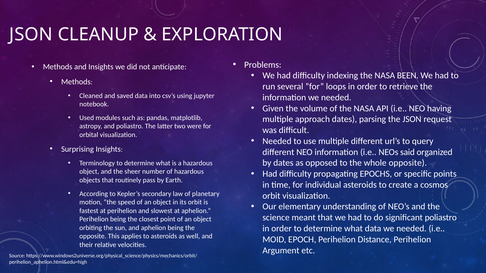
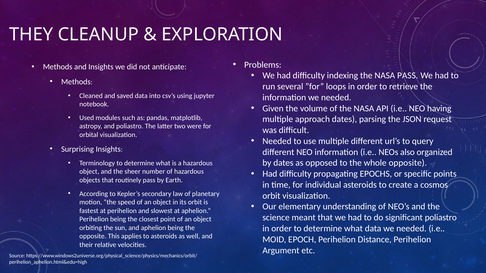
JSON: JSON -> THEY (31, 35)
NASA BEEN: BEEN -> PASS (408, 76)
said: said -> also (408, 152)
